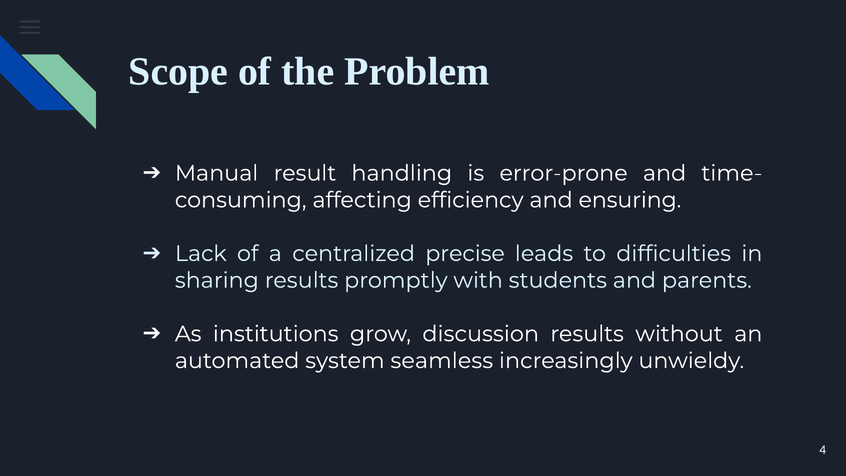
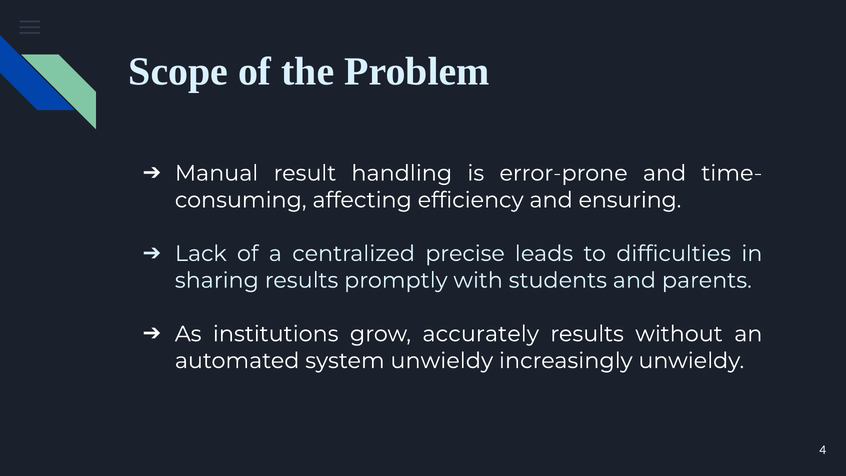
discussion: discussion -> accurately (481, 334)
system seamless: seamless -> unwieldy (442, 361)
